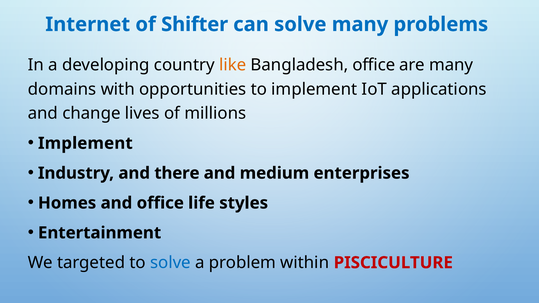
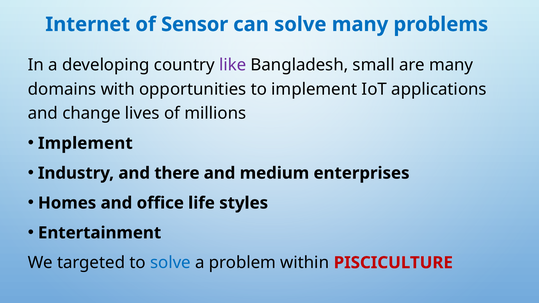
Shifter: Shifter -> Sensor (195, 24)
like colour: orange -> purple (233, 65)
Bangladesh office: office -> small (374, 65)
